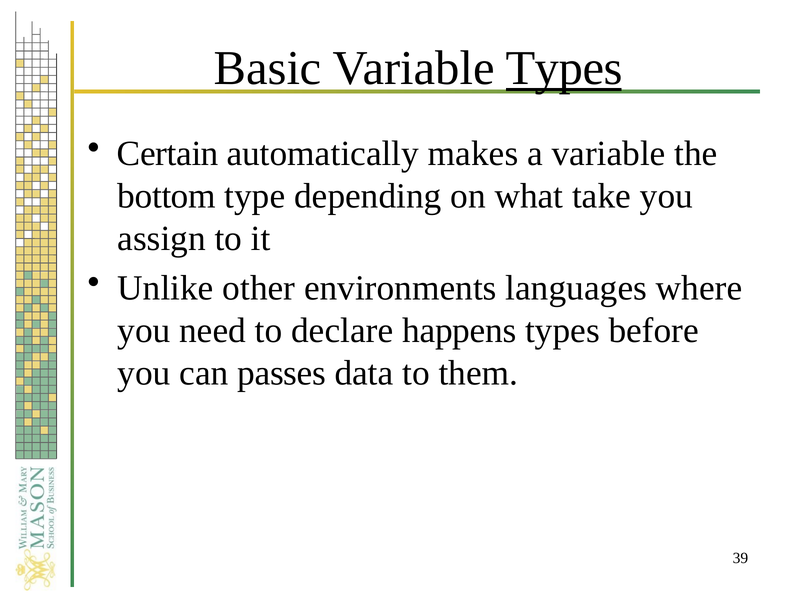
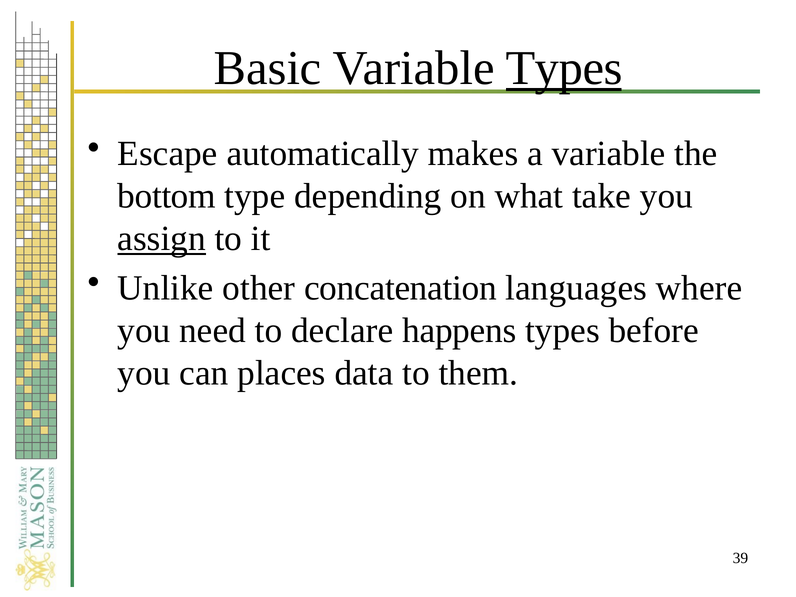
Certain: Certain -> Escape (168, 154)
assign underline: none -> present (162, 239)
environments: environments -> concatenation (400, 288)
passes: passes -> places (282, 373)
